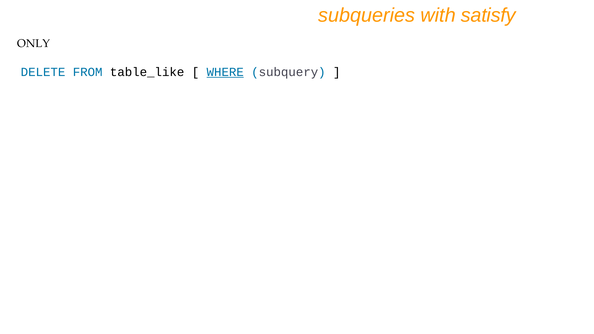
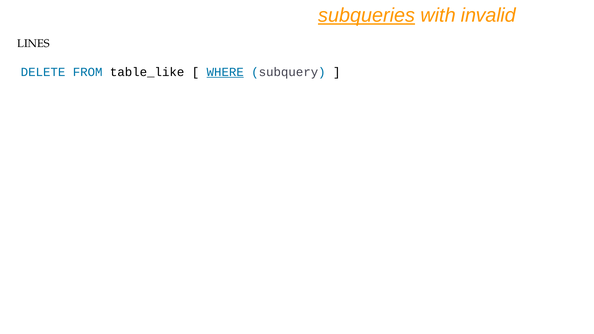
subqueries underline: none -> present (367, 15)
satisfy: satisfy -> invalid (488, 15)
ONLY: ONLY -> LINES (34, 43)
